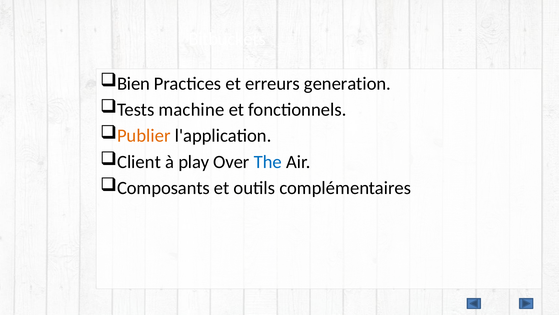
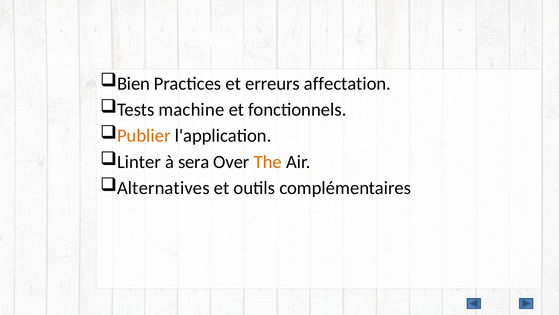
generation: generation -> affectation (347, 83)
Client: Client -> Linter (139, 162)
play: play -> sera (194, 162)
The colour: blue -> orange (268, 162)
Composants: Composants -> Alternatives (163, 188)
